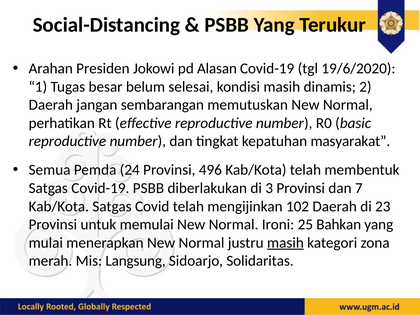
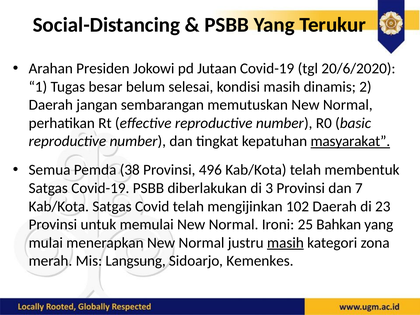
Alasan: Alasan -> Jutaan (217, 69)
19/6/2020: 19/6/2020 -> 20/6/2020 (358, 69)
masyarakat underline: none -> present (350, 141)
24: 24 -> 38 (130, 170)
Solidaritas: Solidaritas -> Kemenkes (260, 261)
